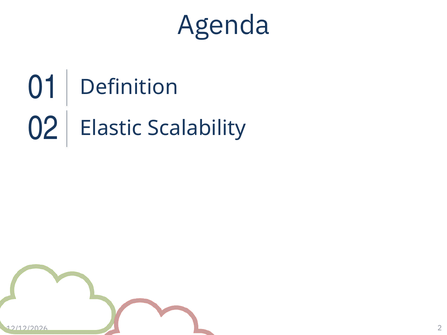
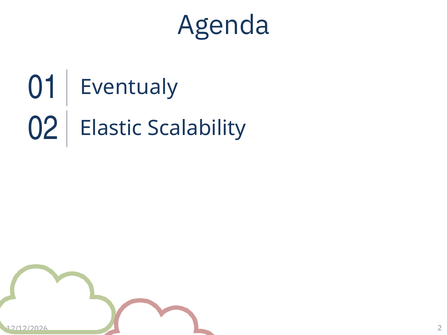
Definition: Definition -> Eventualy (129, 87)
